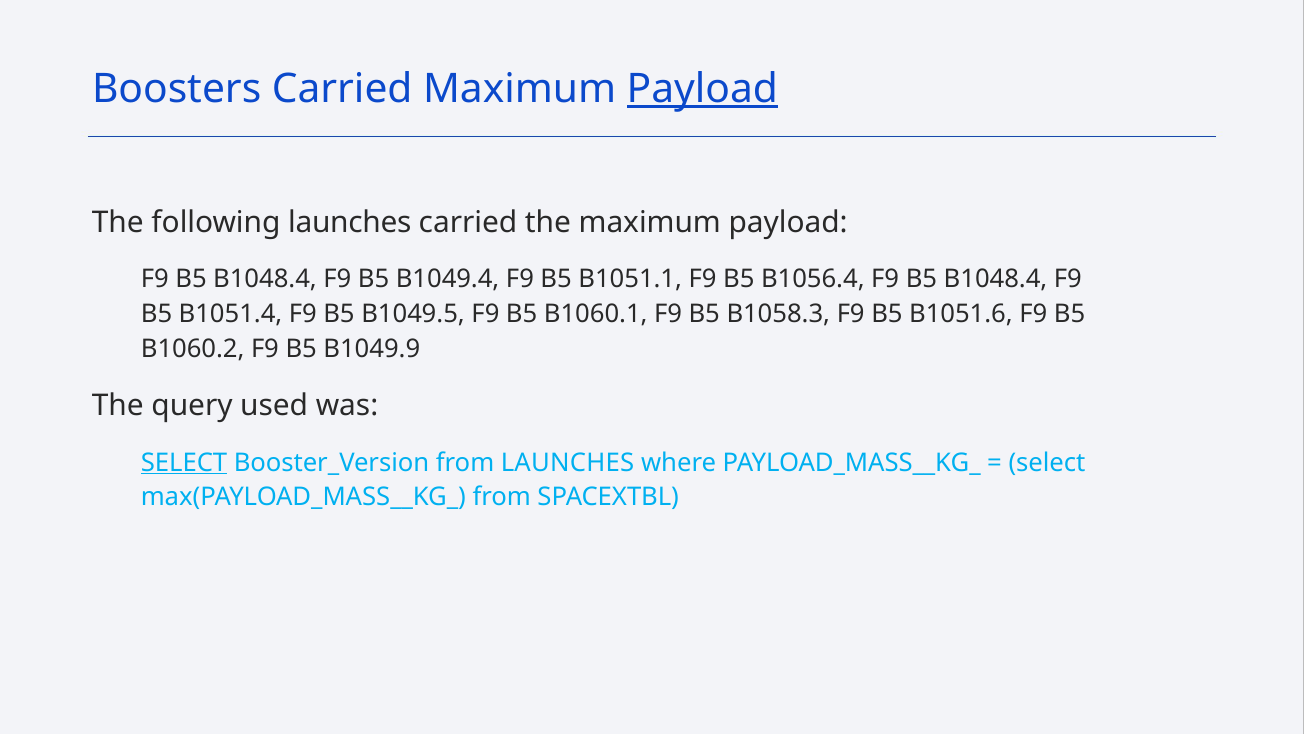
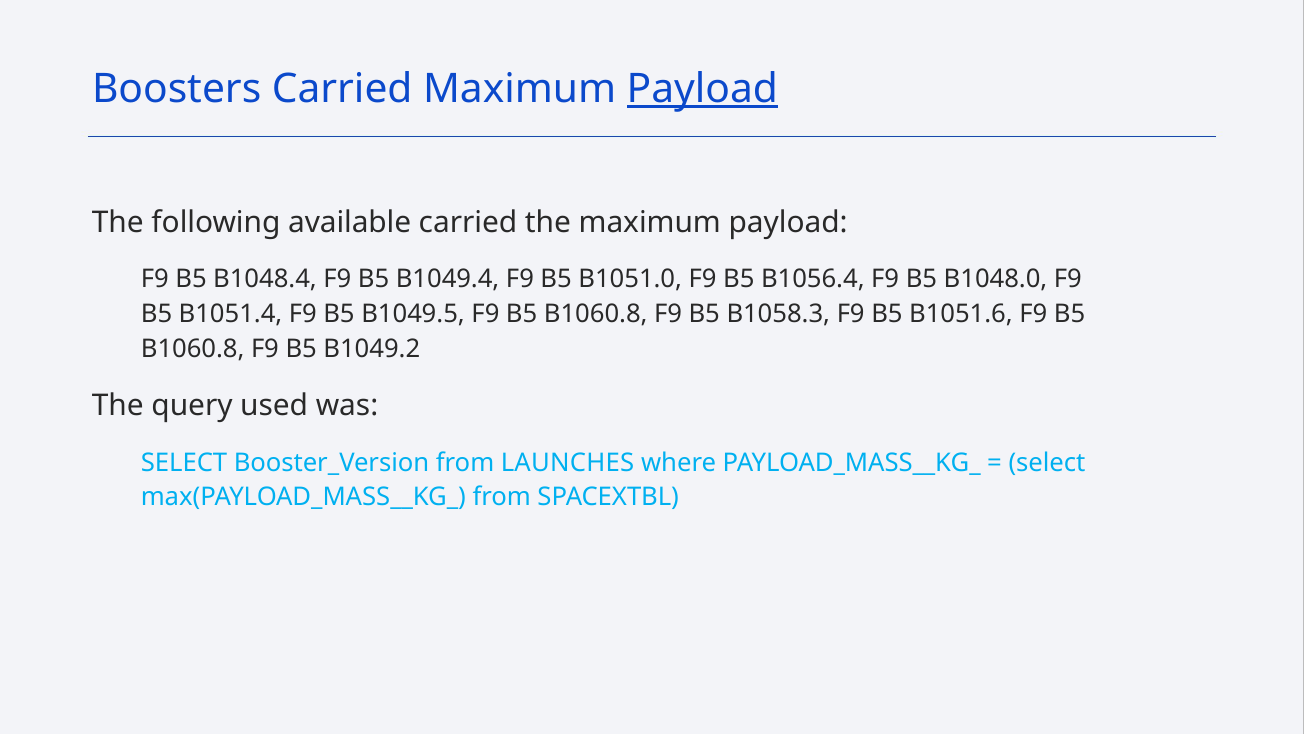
following launches: launches -> available (350, 222)
B1051.1: B1051.1 -> B1051.0 (630, 279)
B1056.4 F9 B5 B1048.4: B1048.4 -> B1048.0 (996, 279)
B1049.5 F9 B5 B1060.1: B1060.1 -> B1060.8 (596, 314)
B1060.2: B1060.2 -> B1060.8 (193, 349)
B1049.9: B1049.9 -> B1049.2 (372, 349)
SELECT underline: present -> none (184, 462)
